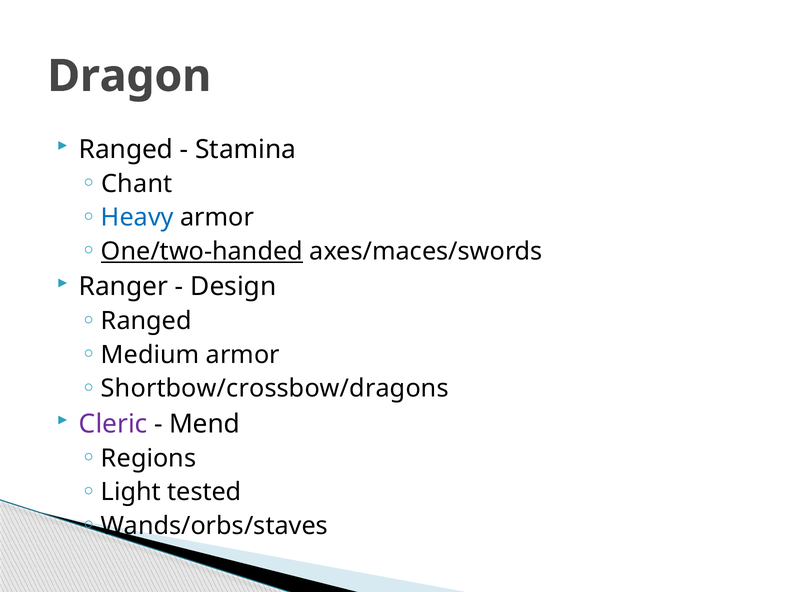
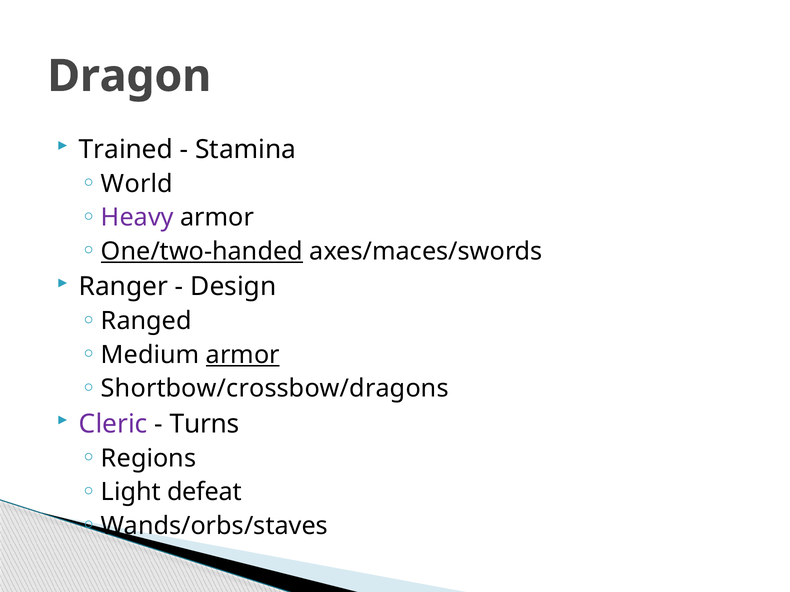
Ranged: Ranged -> Trained (126, 150)
Chant: Chant -> World (137, 184)
Heavy colour: blue -> purple (137, 218)
armor underline: none -> present (243, 355)
Mend: Mend -> Turns (205, 424)
tested: tested -> defeat (204, 493)
